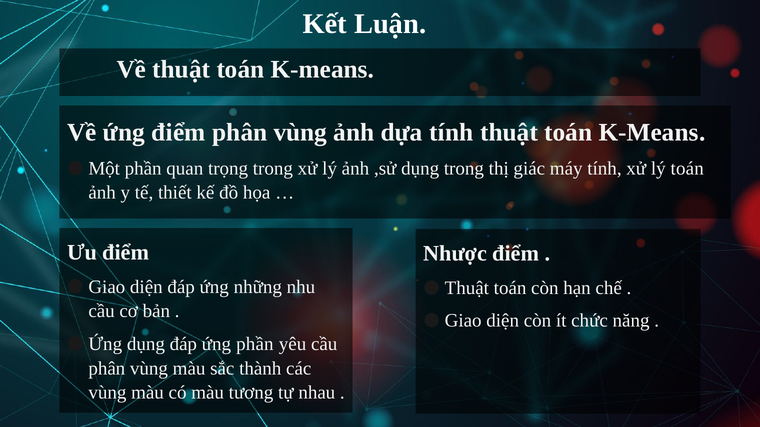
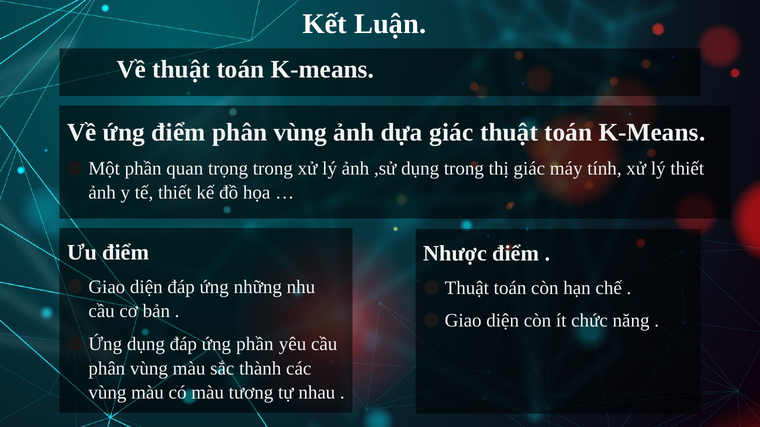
dựa tính: tính -> giác (451, 132)
lý toán: toán -> thiết (687, 169)
